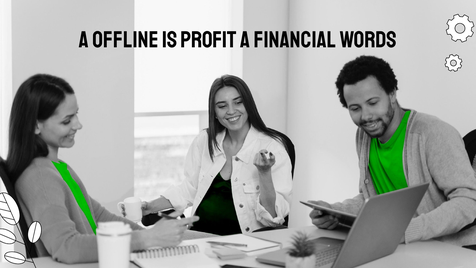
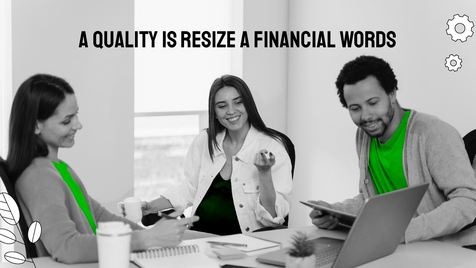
OFFLINE: OFFLINE -> QUALITY (125, 40)
PROFIT: PROFIT -> RESIZE (208, 40)
